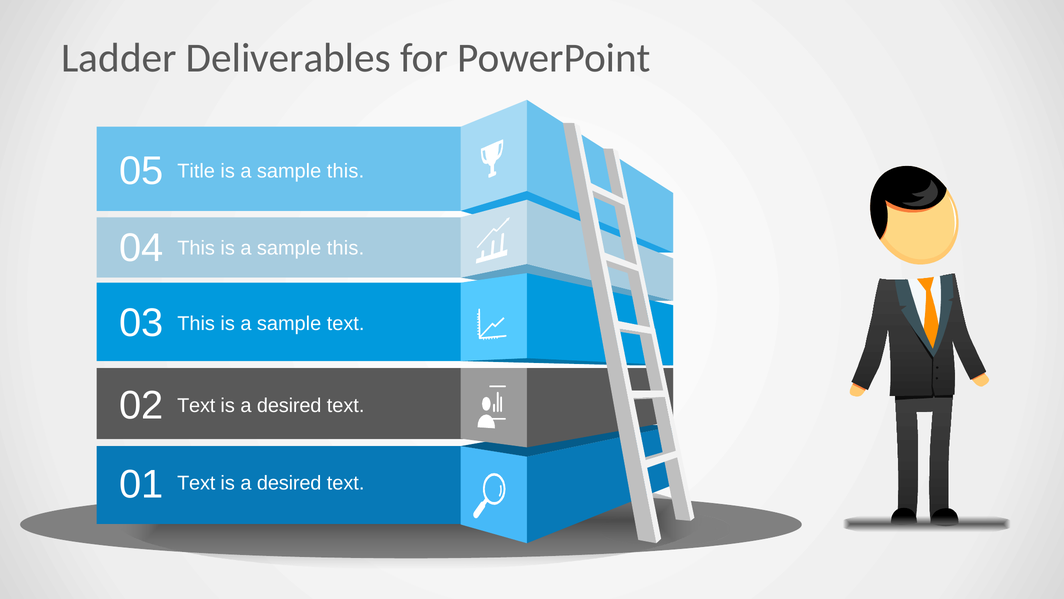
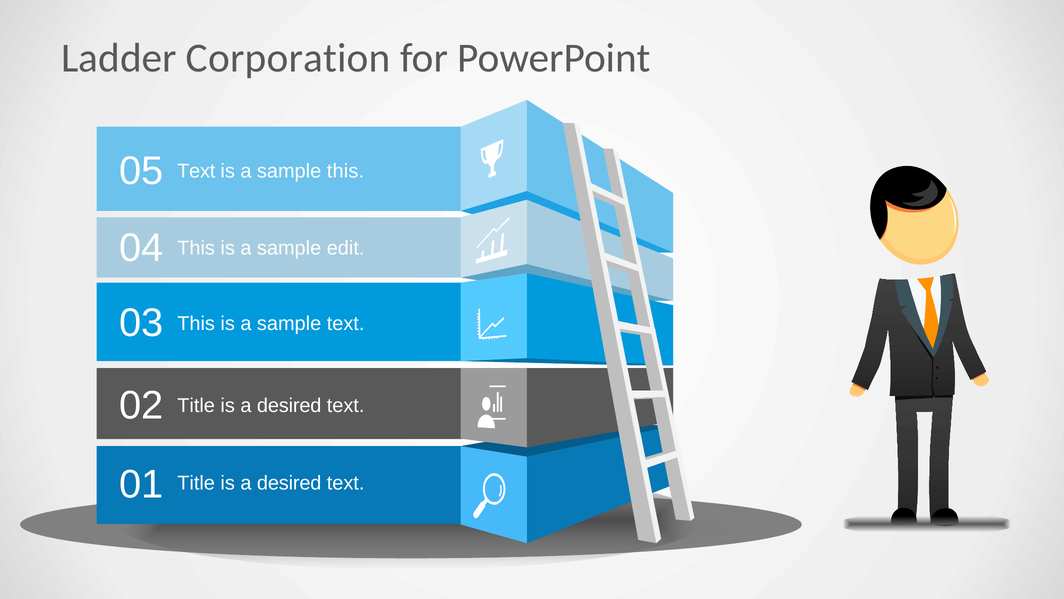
Deliverables: Deliverables -> Corporation (288, 58)
Title: Title -> Text (196, 171)
this: this -> edit (346, 248)
Text: Text -> Title (196, 406)
Text: Text -> Title (196, 483)
